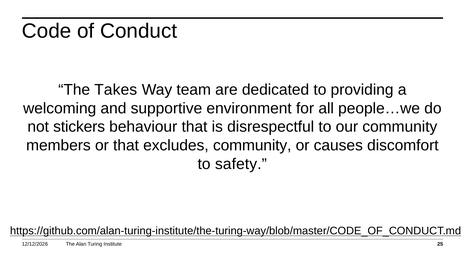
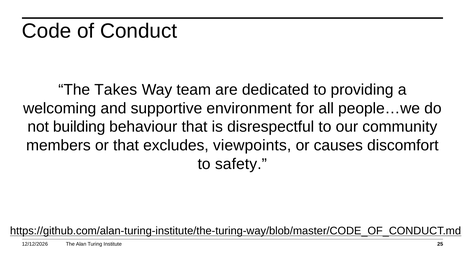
stickers: stickers -> building (79, 127)
excludes community: community -> viewpoints (252, 146)
